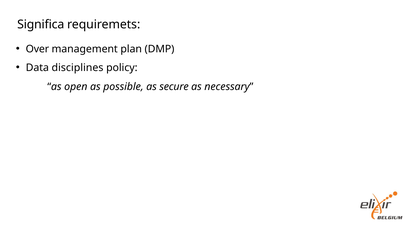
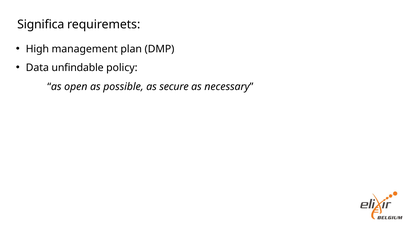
Over: Over -> High (37, 49)
disciplines: disciplines -> unfindable (78, 68)
